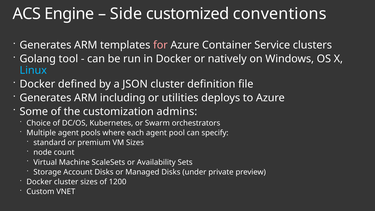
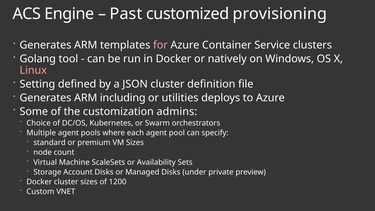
Side: Side -> Past (126, 14)
conventions: conventions -> provisioning (280, 14)
Linux colour: light blue -> pink (33, 70)
Docker: Docker -> Setting (37, 84)
